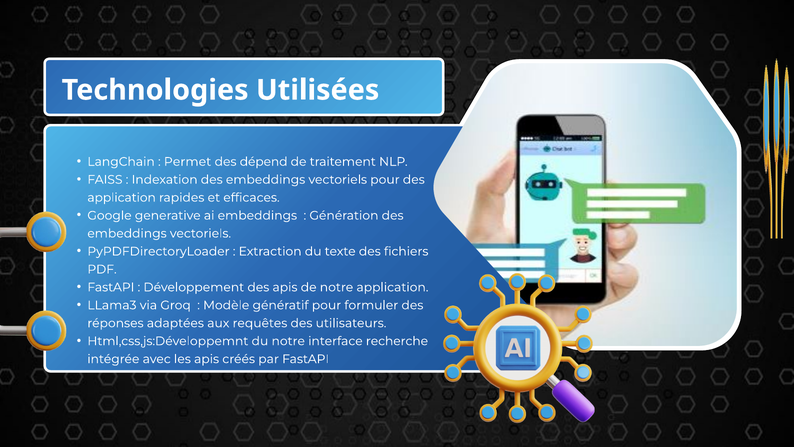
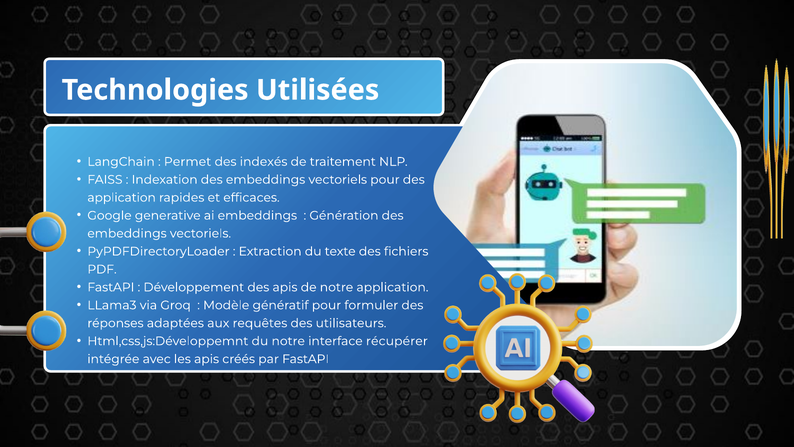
dépend: dépend -> indexés (264, 162)
recherche: recherche -> récupérer (397, 341)
